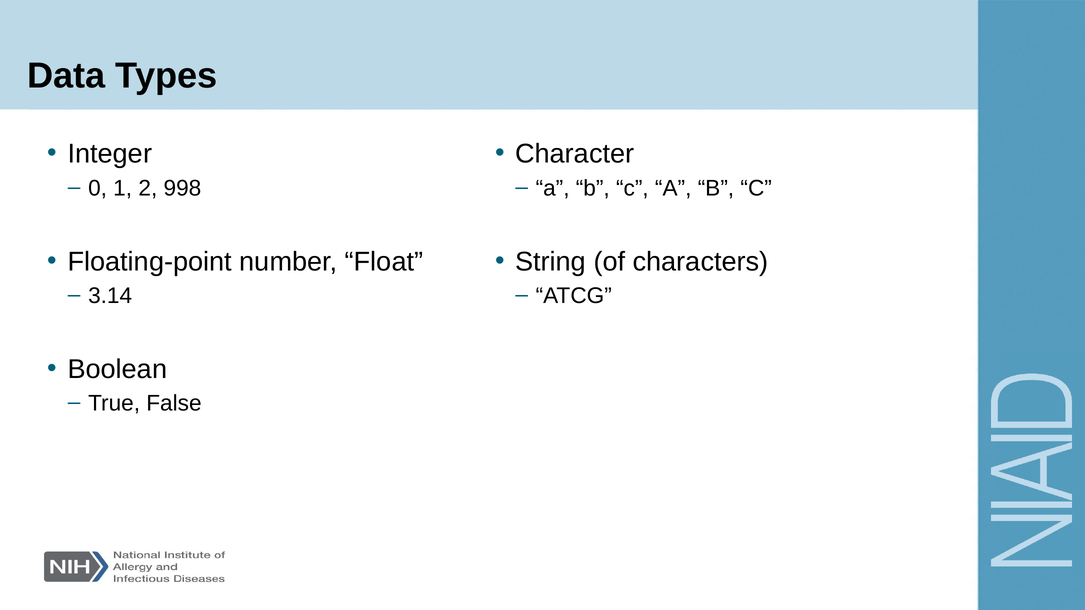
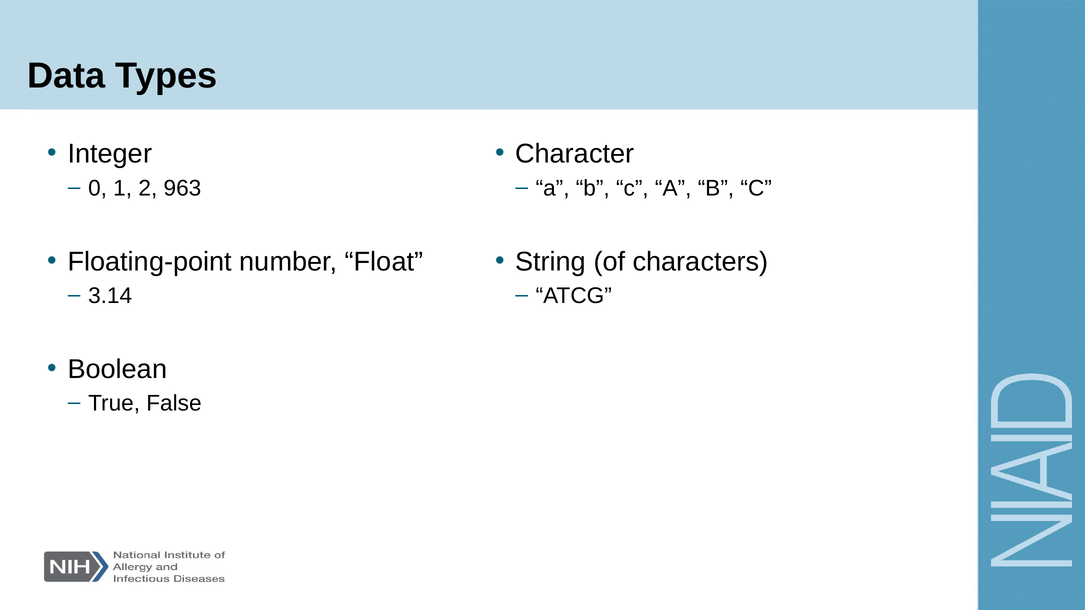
998: 998 -> 963 (182, 188)
